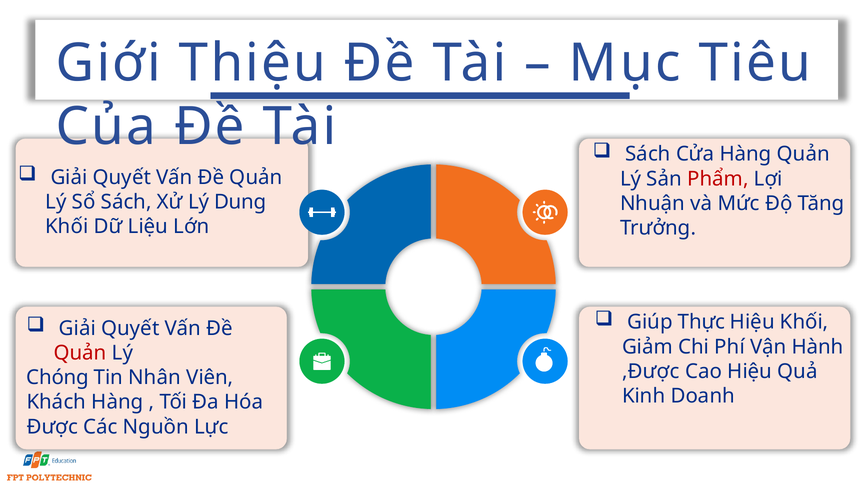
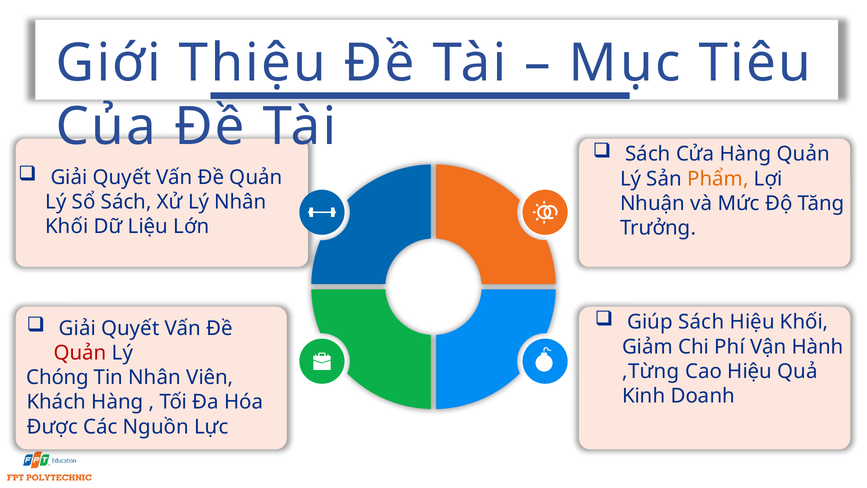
Phẩm colour: red -> orange (718, 179)
Lý Dung: Dung -> Nhân (240, 202)
Giúp Thực: Thực -> Sách (701, 322)
,Được: ,Được -> ,Từng (651, 371)
